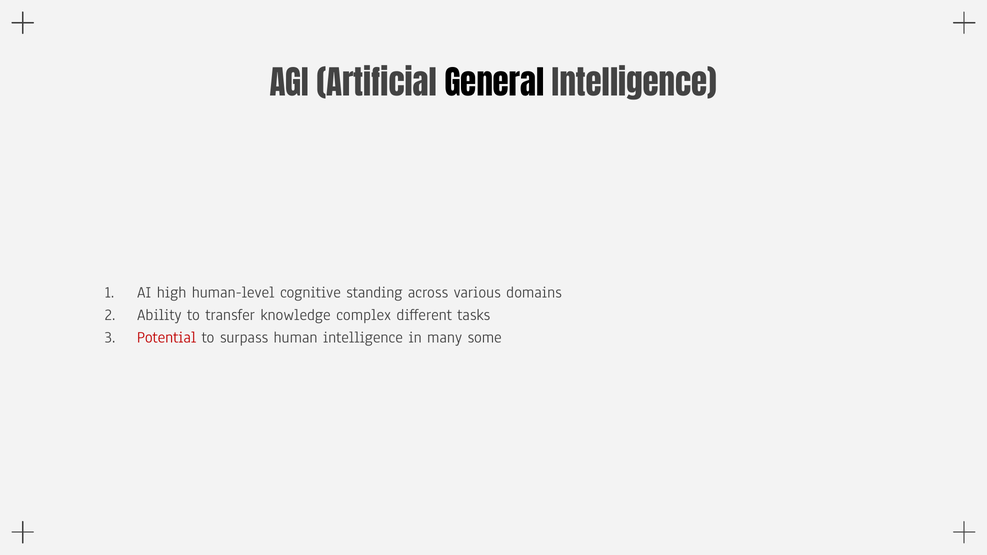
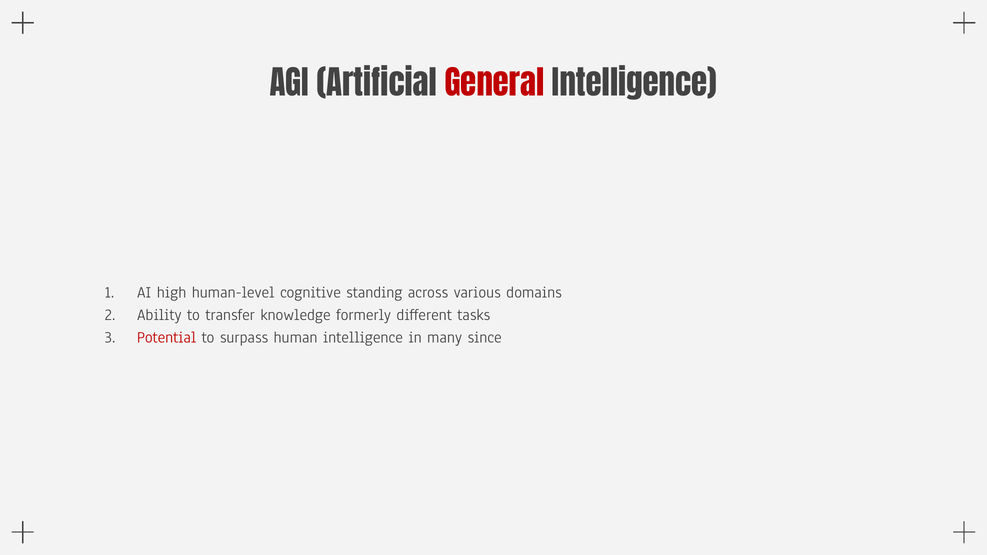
General colour: black -> red (494, 85)
complex: complex -> formerly (364, 315)
some: some -> since (485, 338)
